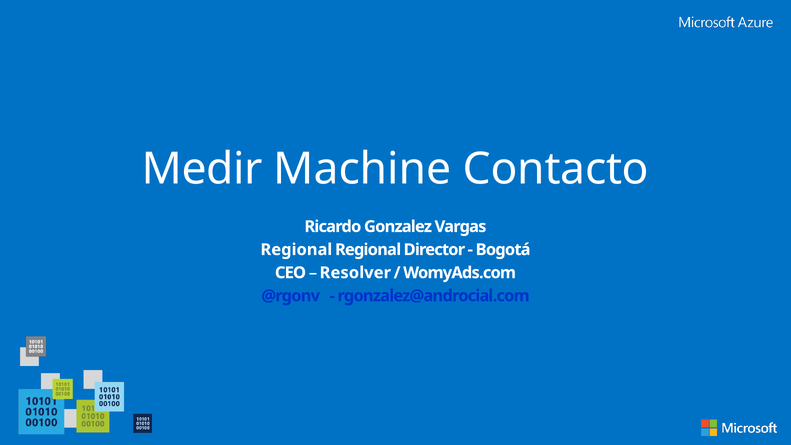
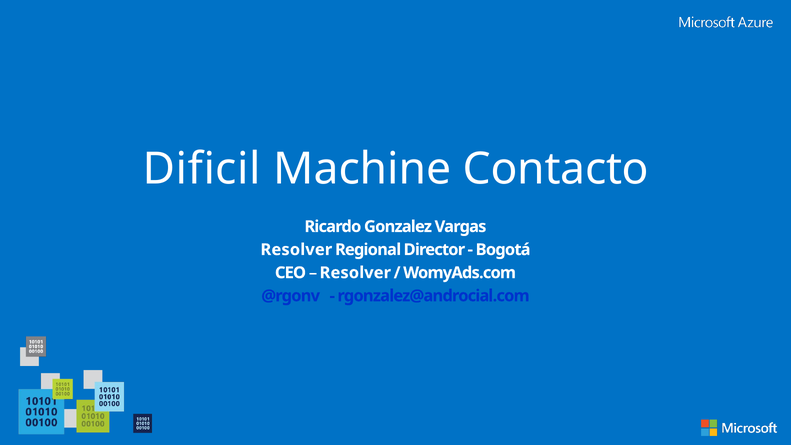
Medir: Medir -> Dificil (202, 169)
Regional: Regional -> Resolver (296, 250)
